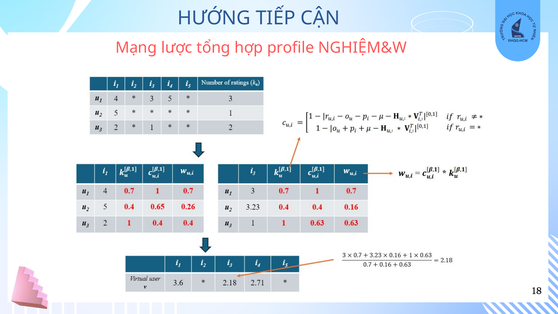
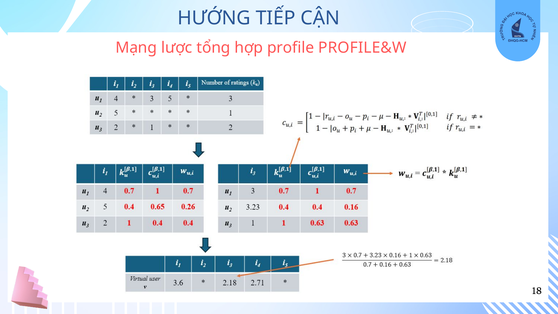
NGHIỆM&W: NGHIỆM&W -> PROFILE&W (362, 48)
